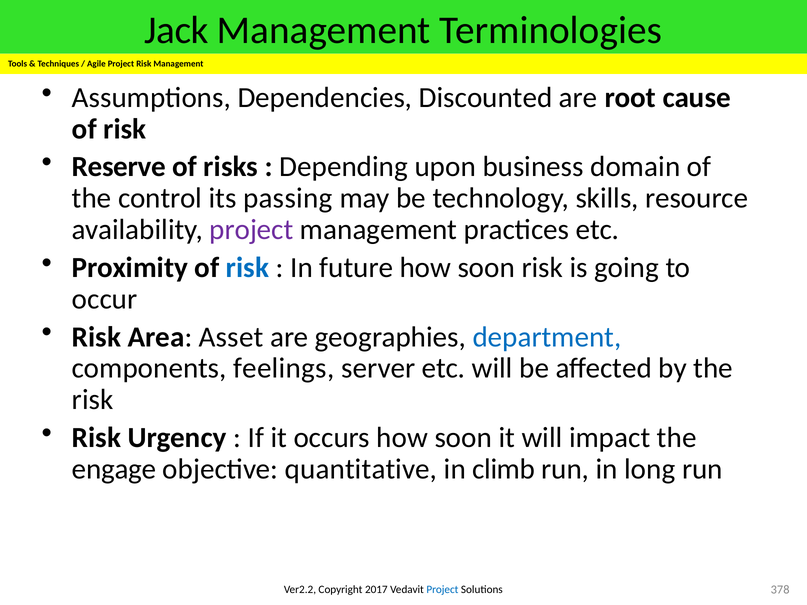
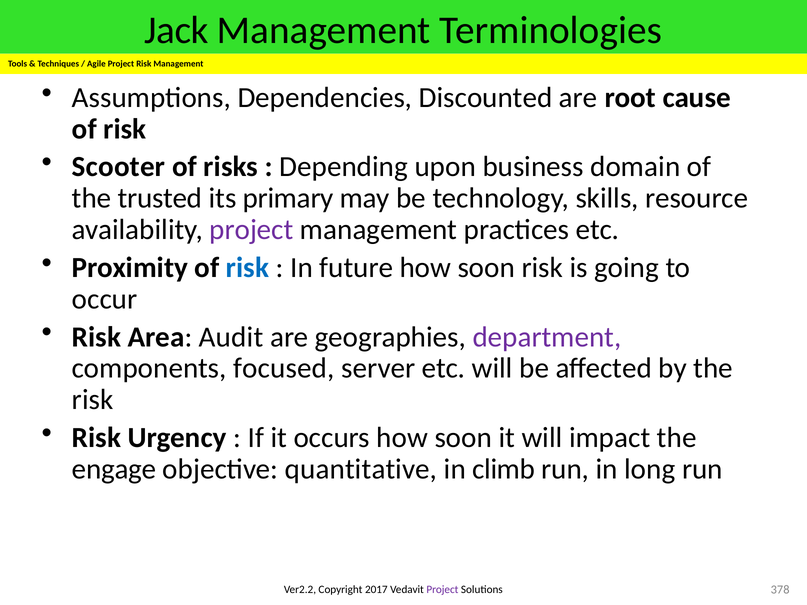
Reserve: Reserve -> Scooter (119, 167)
control: control -> trusted (160, 198)
passing: passing -> primary (288, 198)
Asset: Asset -> Audit (231, 337)
department colour: blue -> purple (547, 337)
feelings: feelings -> focused (284, 368)
Project colour: blue -> purple (442, 590)
